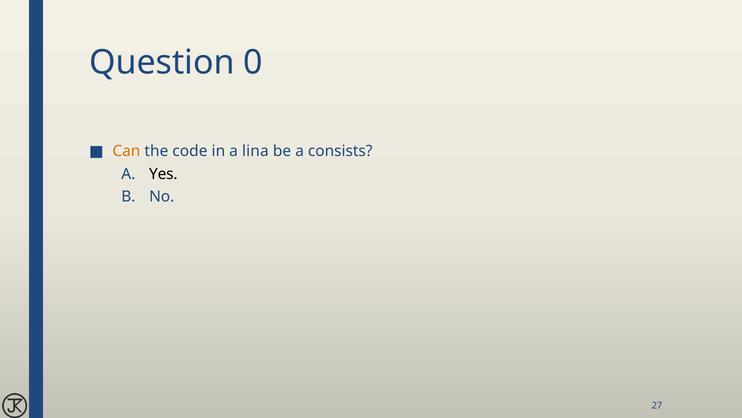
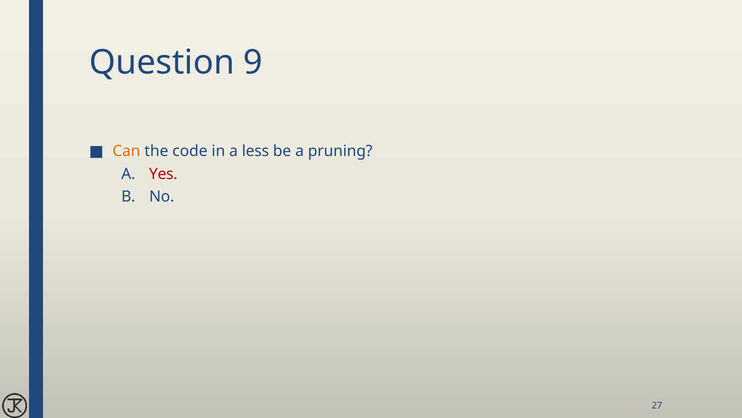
0: 0 -> 9 (253, 62)
lina: lina -> less (255, 151)
consists: consists -> pruning (340, 151)
Yes colour: black -> red (163, 174)
